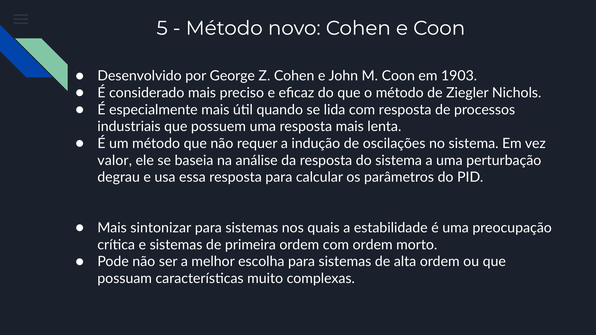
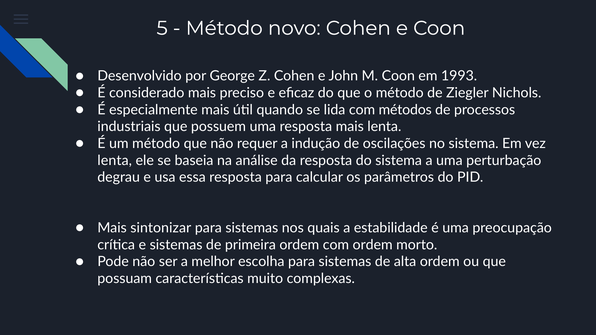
1903: 1903 -> 1993 (459, 76)
com resposta: resposta -> métodos (405, 110)
valor: valor -> lenta (115, 160)
